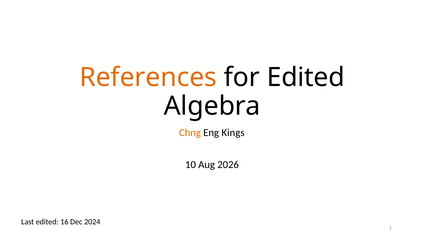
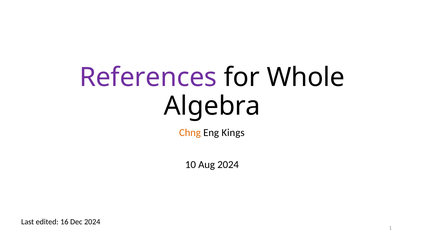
References colour: orange -> purple (148, 77)
for Edited: Edited -> Whole (306, 77)
Aug 2026: 2026 -> 2024 (228, 164)
